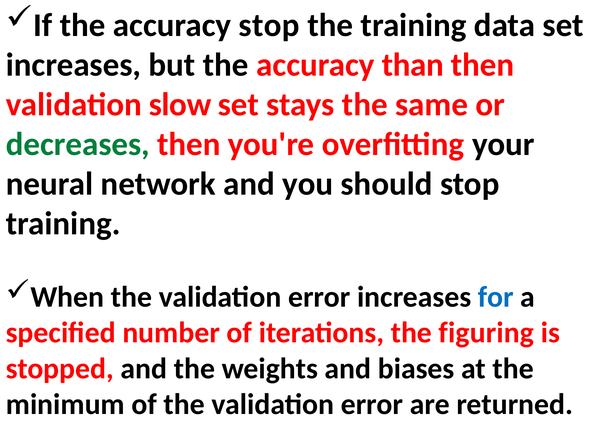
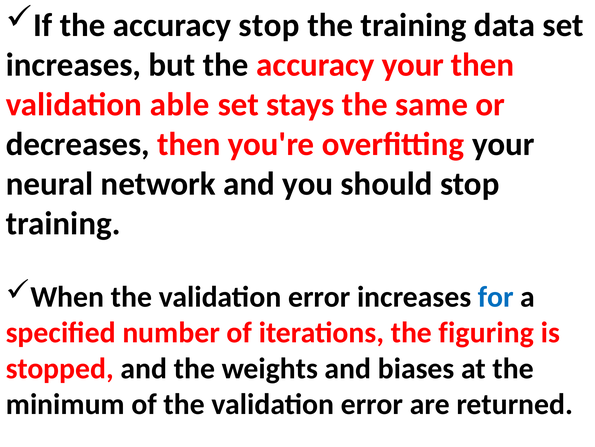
accuracy than: than -> your (413, 65)
slow: slow -> able (180, 104)
decreases colour: green -> black (78, 144)
